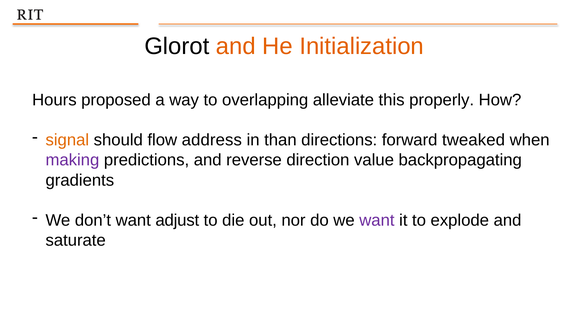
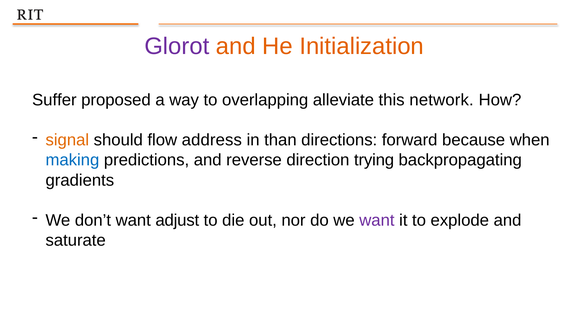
Glorot colour: black -> purple (177, 46)
Hours: Hours -> Suffer (54, 100)
properly: properly -> network (442, 100)
tweaked: tweaked -> because (474, 140)
making colour: purple -> blue (72, 160)
value: value -> trying (374, 160)
